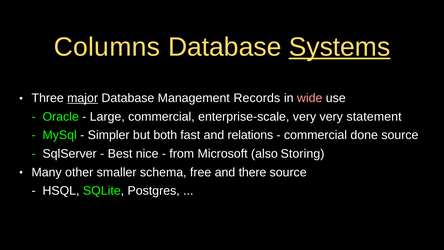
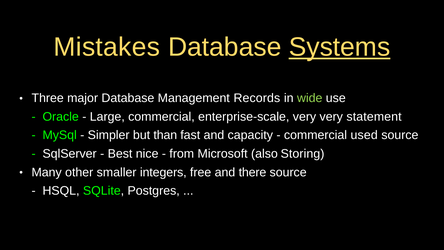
Columns: Columns -> Mistakes (107, 47)
major underline: present -> none (83, 98)
wide colour: pink -> light green (310, 98)
both: both -> than (165, 135)
relations: relations -> capacity (250, 135)
done: done -> used (364, 135)
schema: schema -> integers (163, 172)
